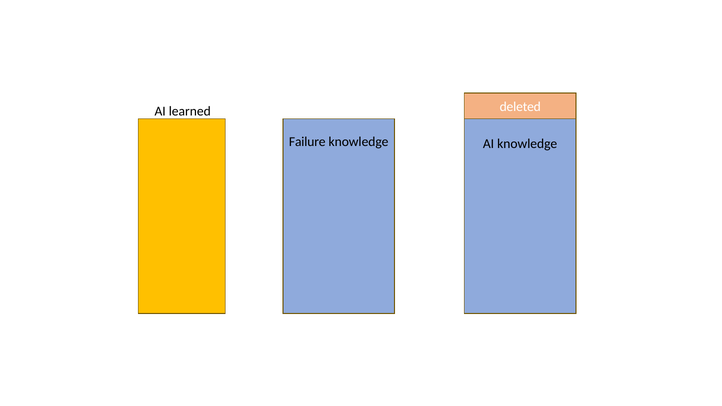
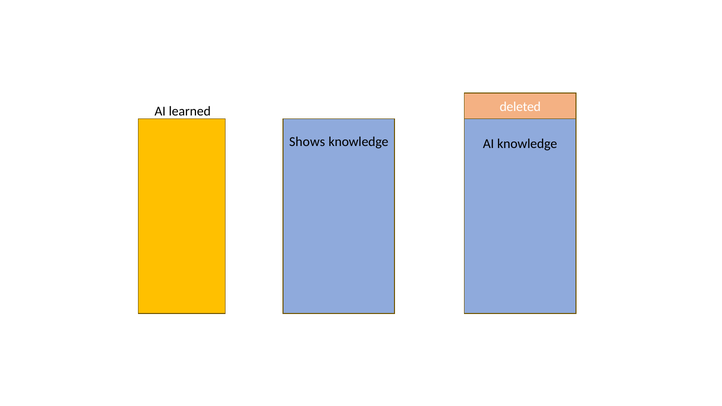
Failure: Failure -> Shows (307, 142)
